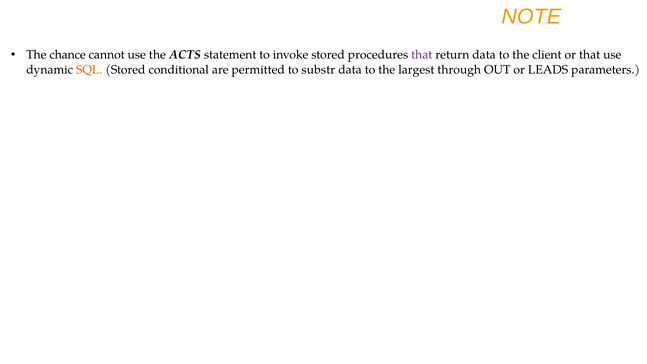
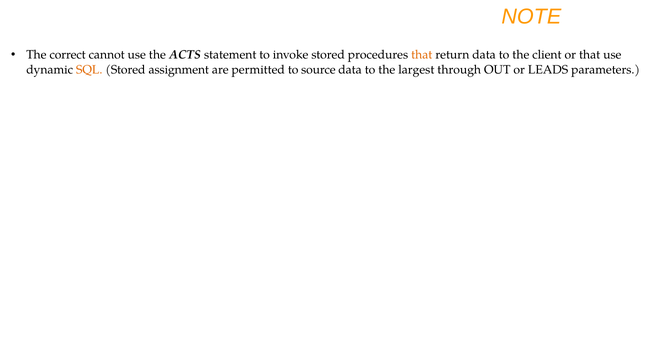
chance: chance -> correct (68, 55)
that colour: purple -> orange (422, 55)
conditional: conditional -> assignment (179, 70)
substr: substr -> source (318, 70)
